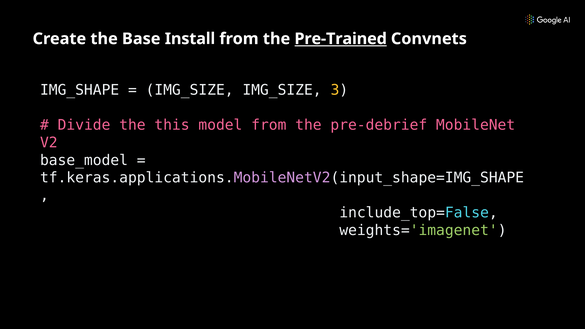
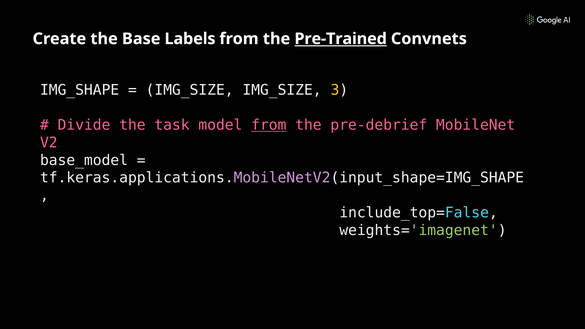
Install: Install -> Labels (190, 39)
this: this -> task (172, 125)
from underline: none -> present (269, 125)
